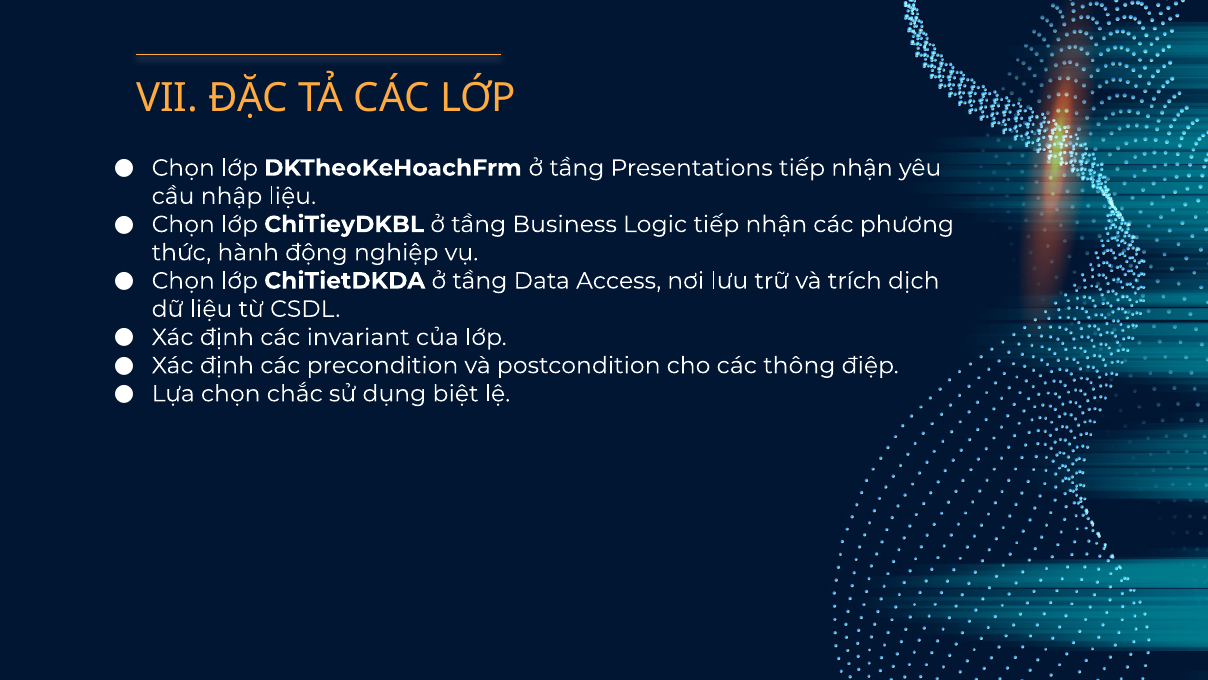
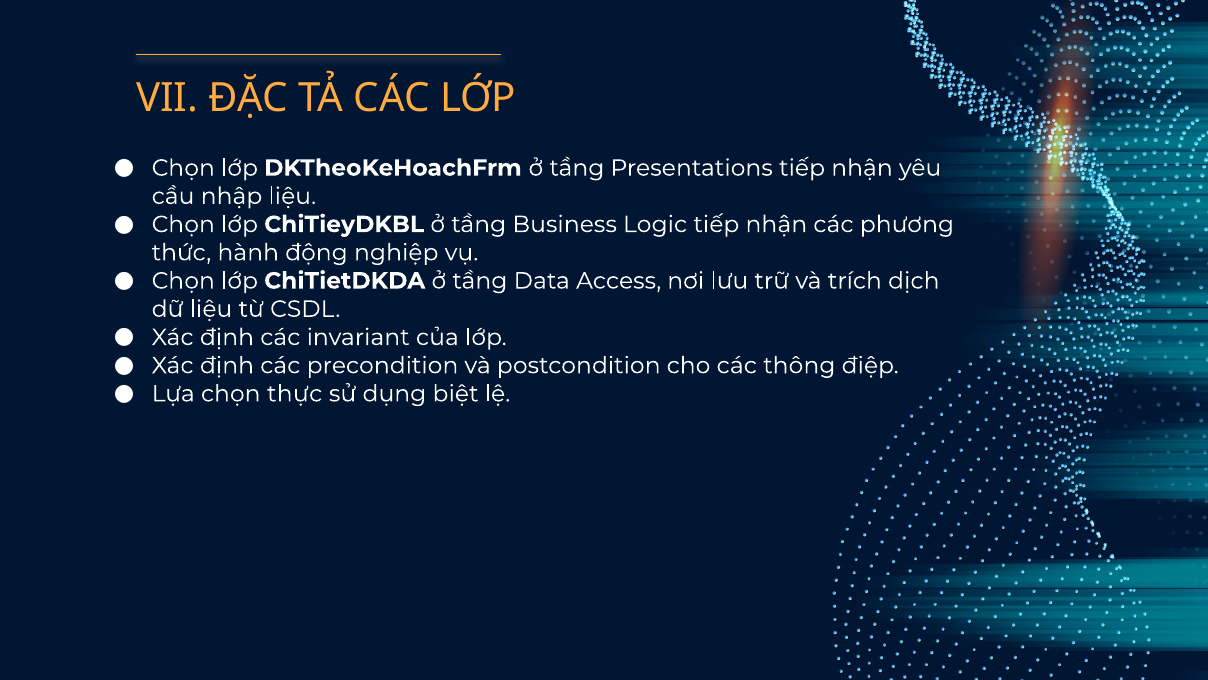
chắc: chắc -> thực (295, 393)
